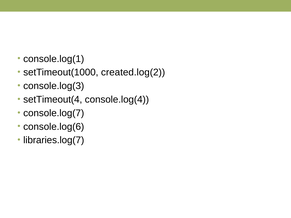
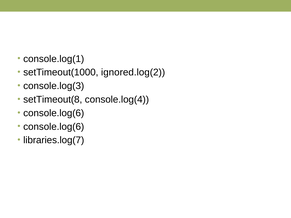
created.log(2: created.log(2 -> ignored.log(2 (133, 72)
setTimeout(4: setTimeout(4 -> setTimeout(8 (53, 100)
console.log(7: console.log(7 -> console.log(6 (54, 113)
